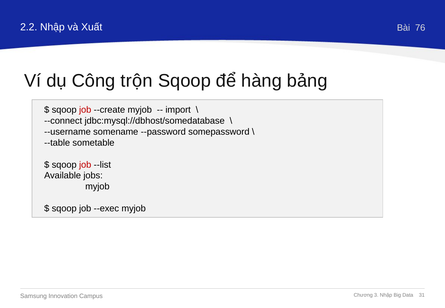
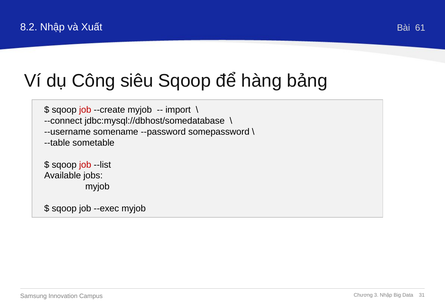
2.2: 2.2 -> 8.2 (29, 27)
76: 76 -> 61 (420, 28)
trộn: trộn -> siêu (137, 81)
